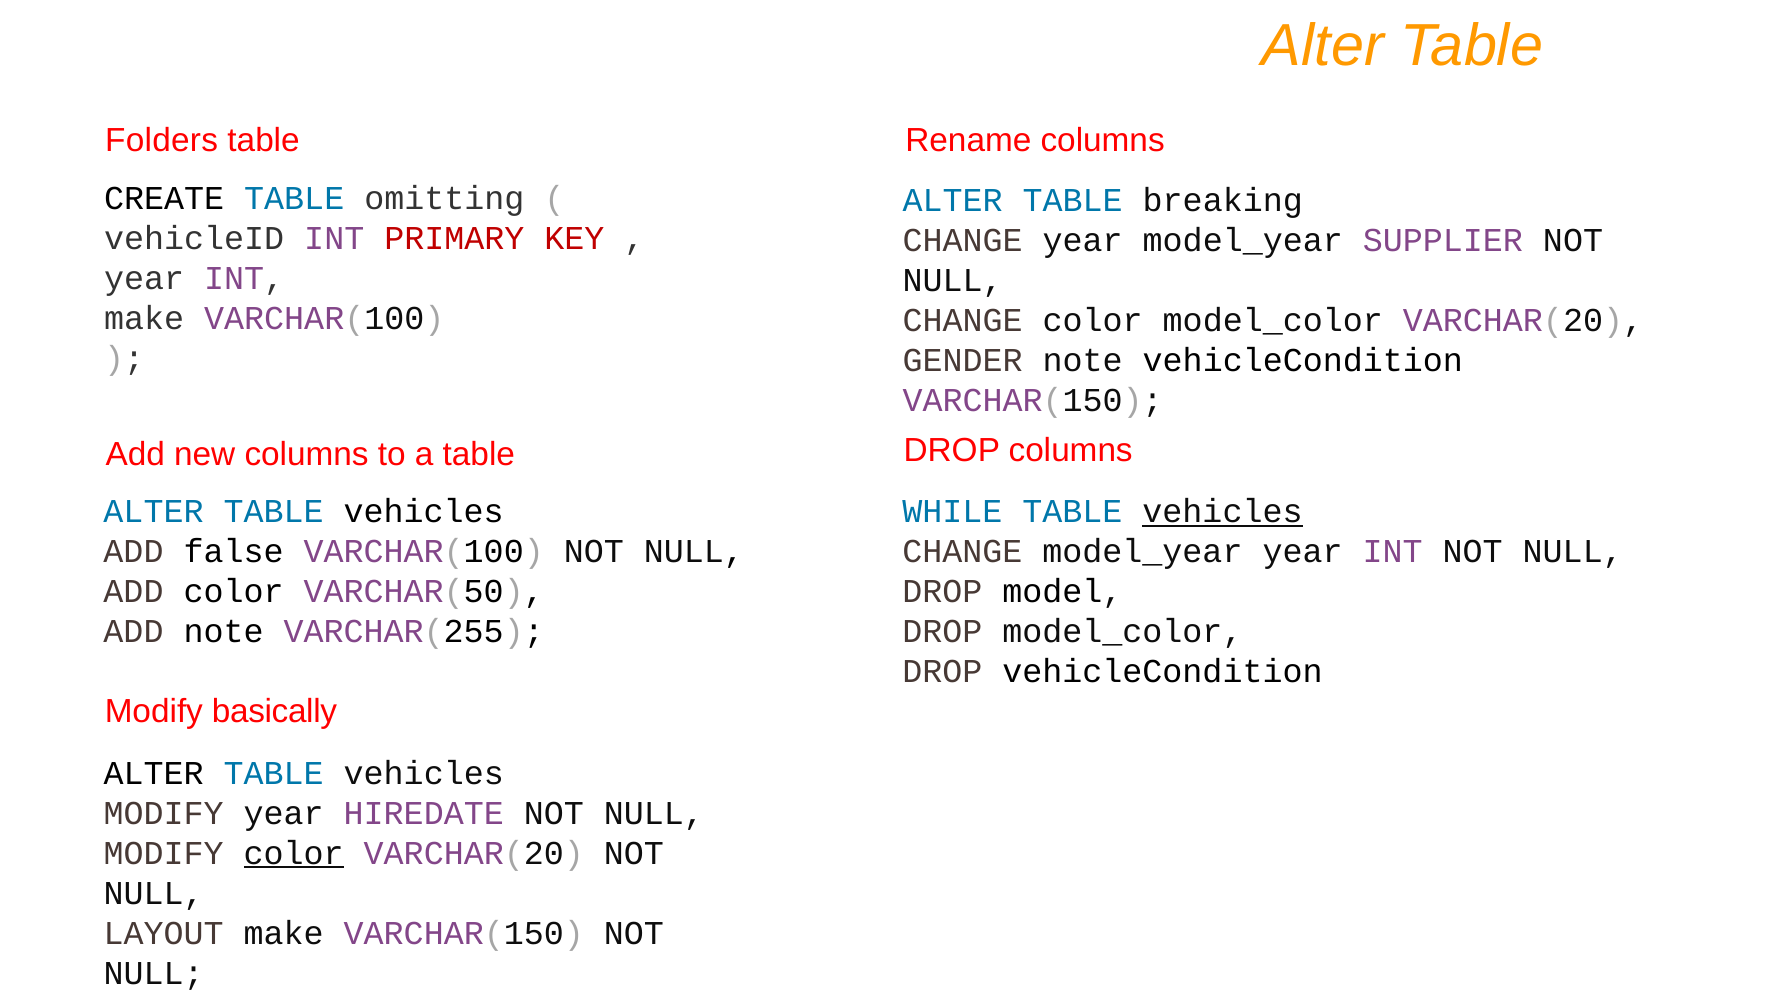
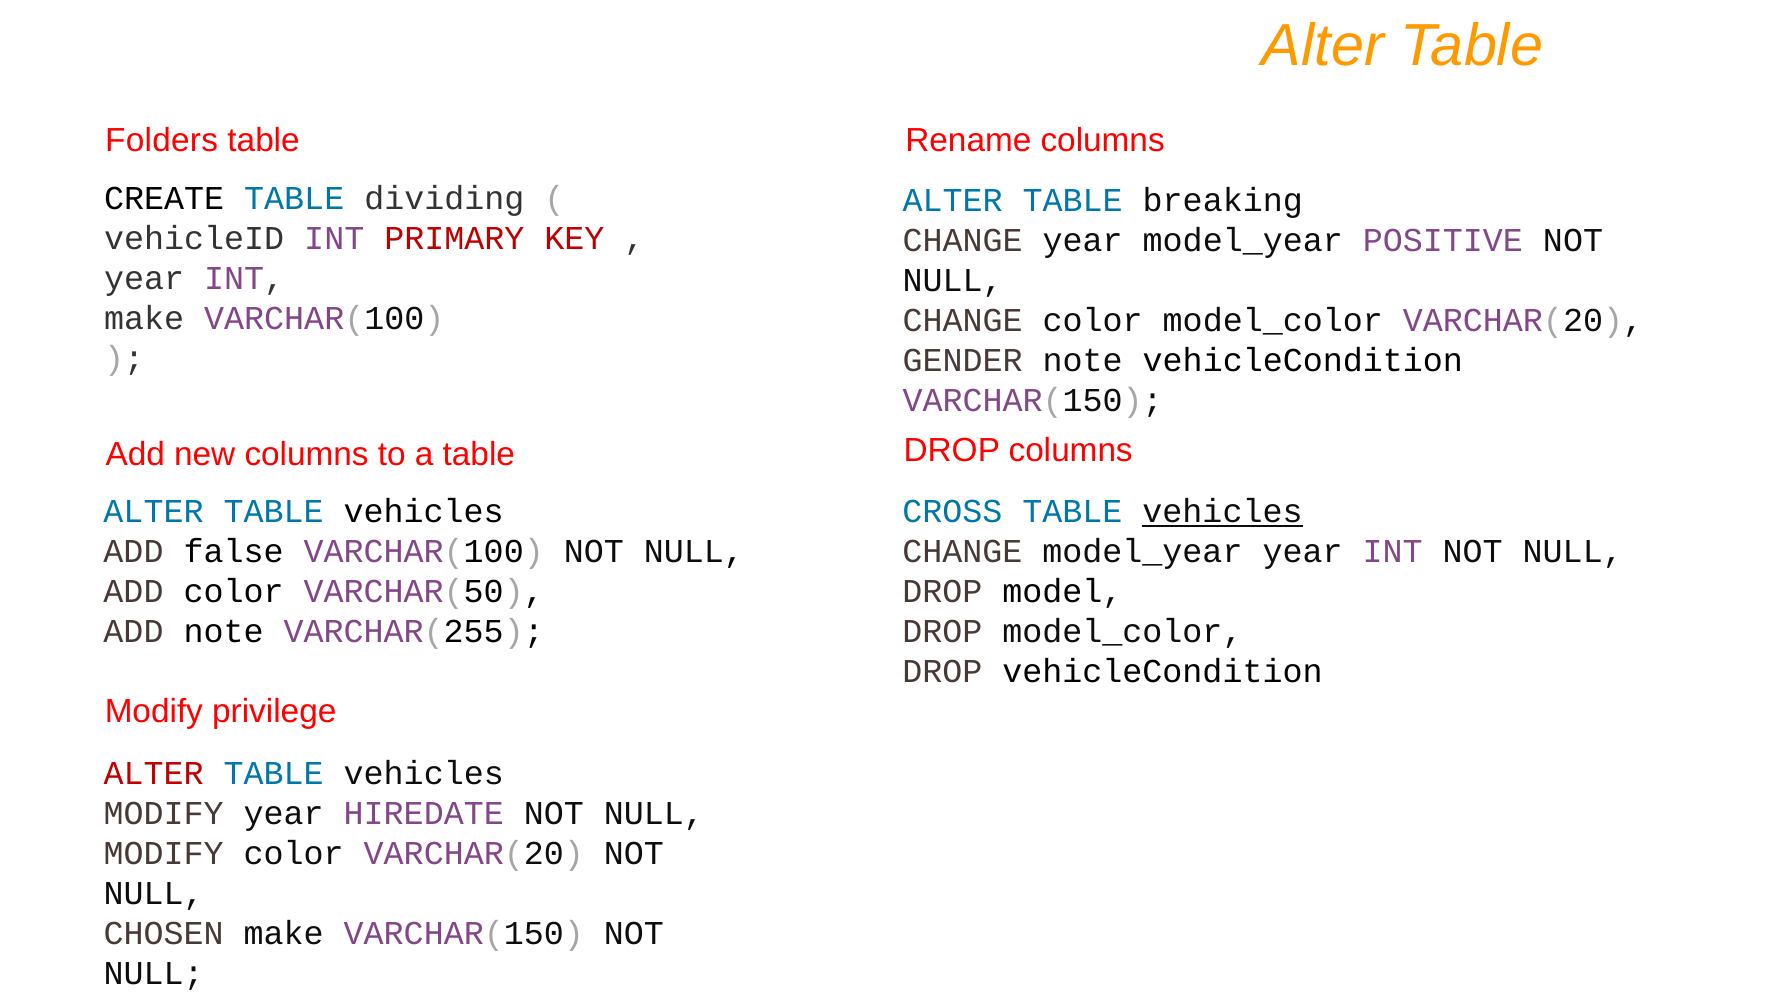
omitting: omitting -> dividing (444, 198)
SUPPLIER: SUPPLIER -> POSITIVE (1443, 240)
WHILE: WHILE -> CROSS (952, 511)
basically: basically -> privilege (274, 711)
ALTER colour: black -> red (154, 773)
color underline: present -> none (294, 853)
LAYOUT: LAYOUT -> CHOSEN (164, 933)
